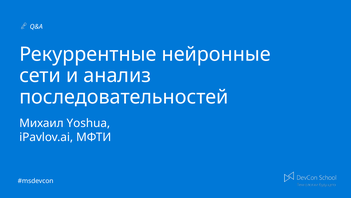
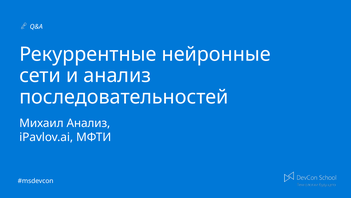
Михаил Yoshua: Yoshua -> Анализ (88, 123)
